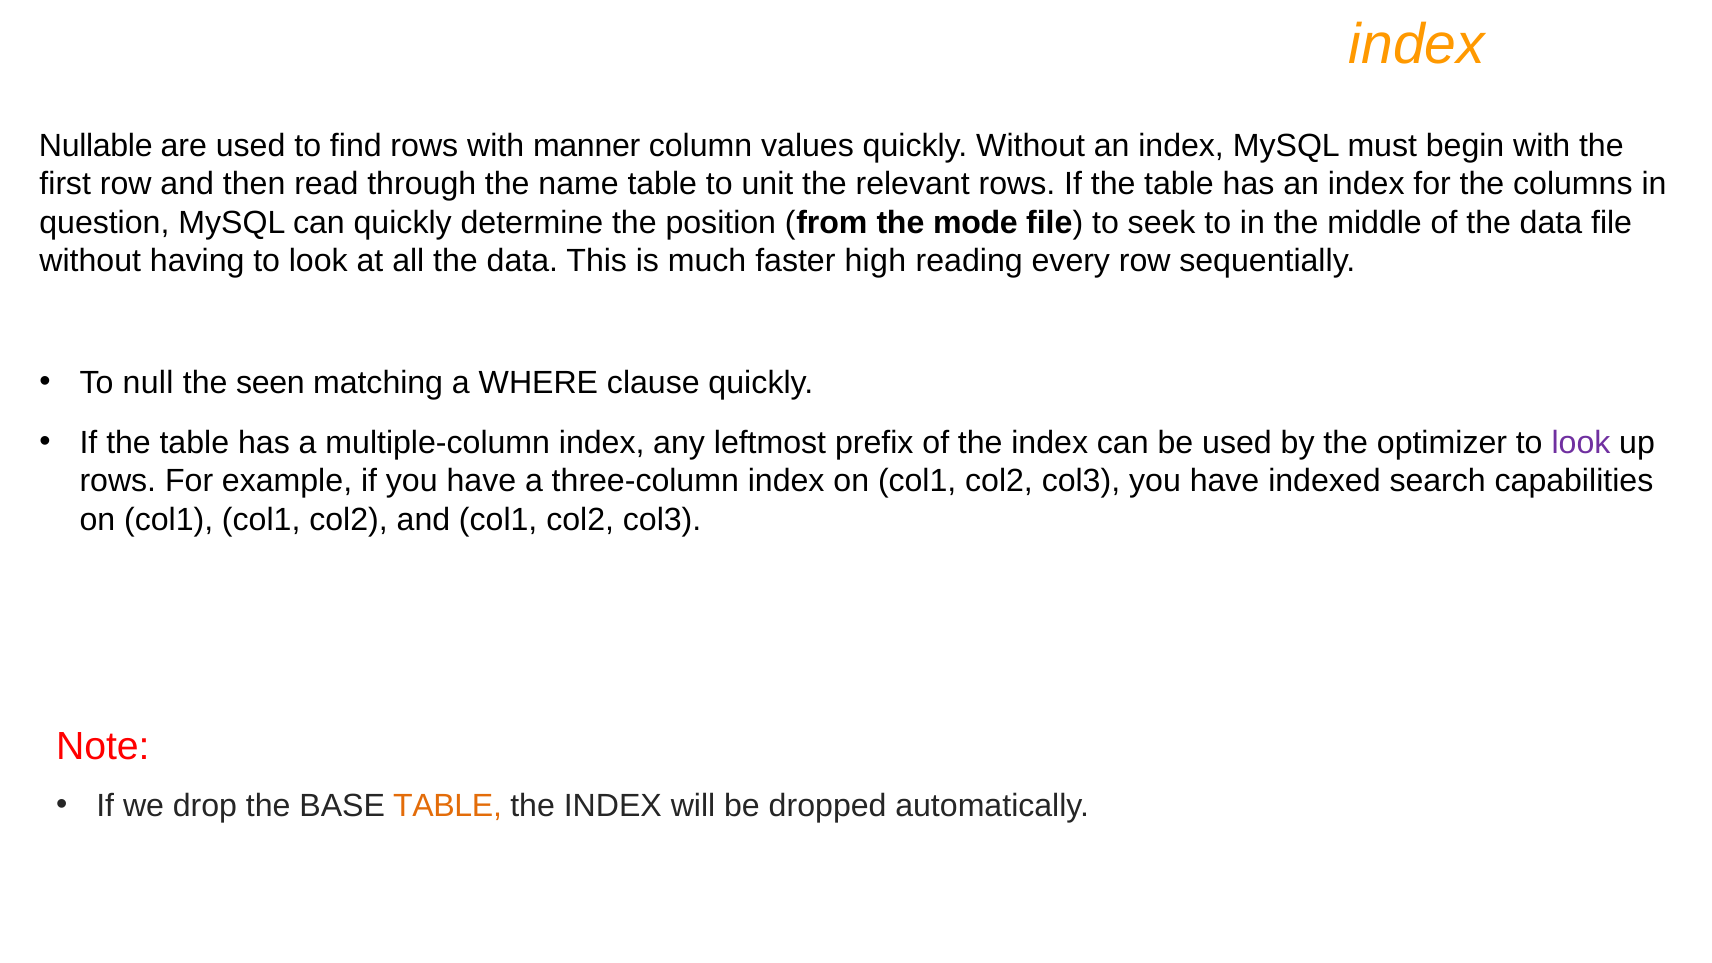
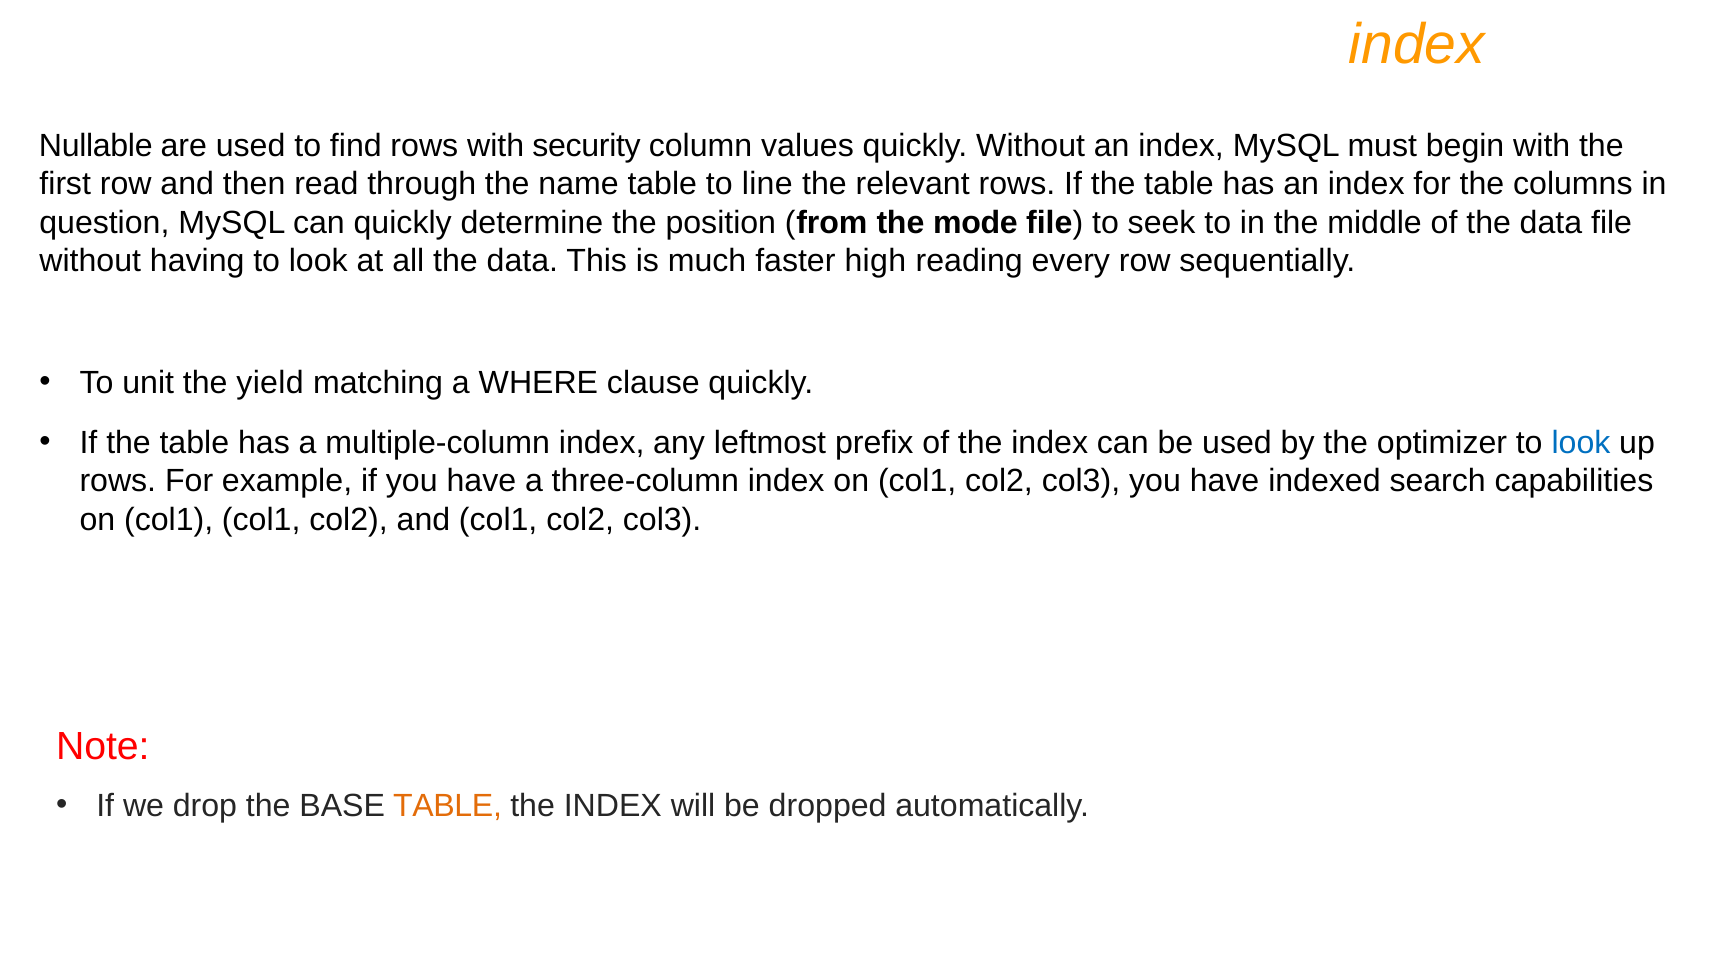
manner: manner -> security (587, 145)
unit: unit -> line (767, 184)
null: null -> unit (148, 383)
seen: seen -> yield (270, 383)
look colour: purple -> blue (1581, 443)
